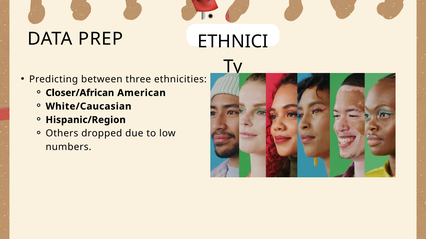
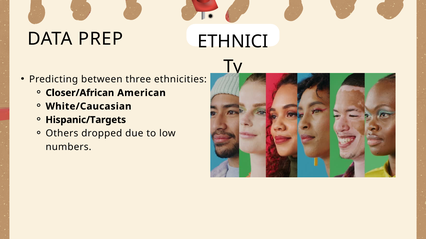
Hispanic/Region: Hispanic/Region -> Hispanic/Targets (86, 120)
